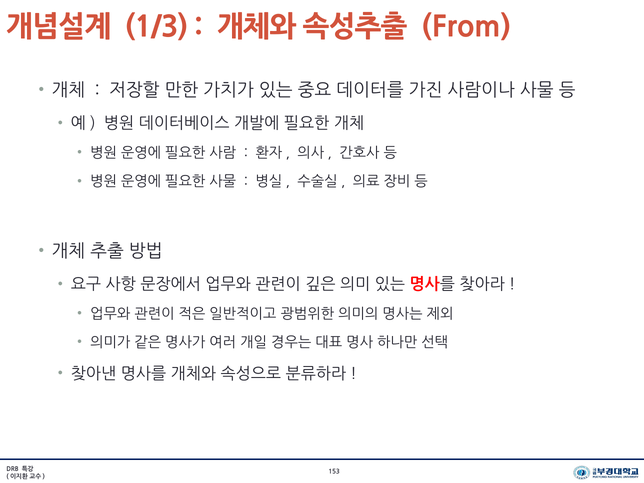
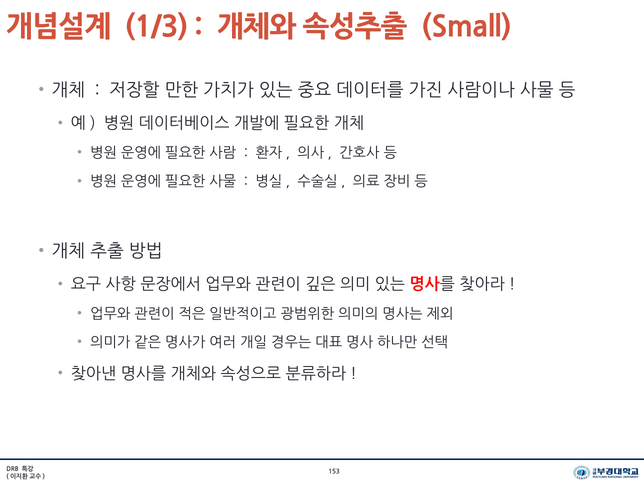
From: From -> Small (467, 27)
